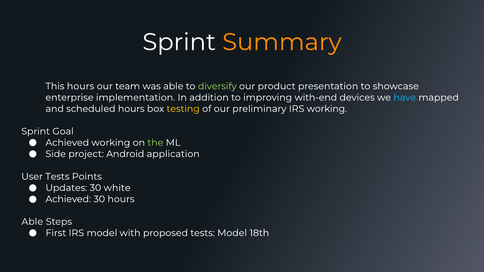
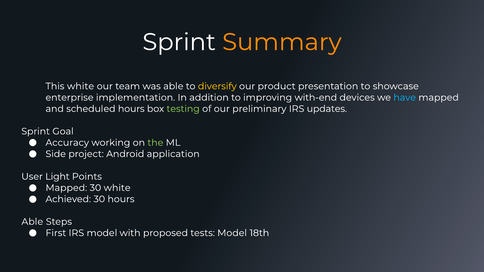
This hours: hours -> white (81, 86)
diversify colour: light green -> yellow (217, 86)
testing colour: yellow -> light green (183, 109)
IRS working: working -> updates (327, 109)
Achieved: Achieved -> Accuracy (67, 143)
User Tests: Tests -> Light (57, 177)
Updates: Updates -> Mapped (66, 188)
